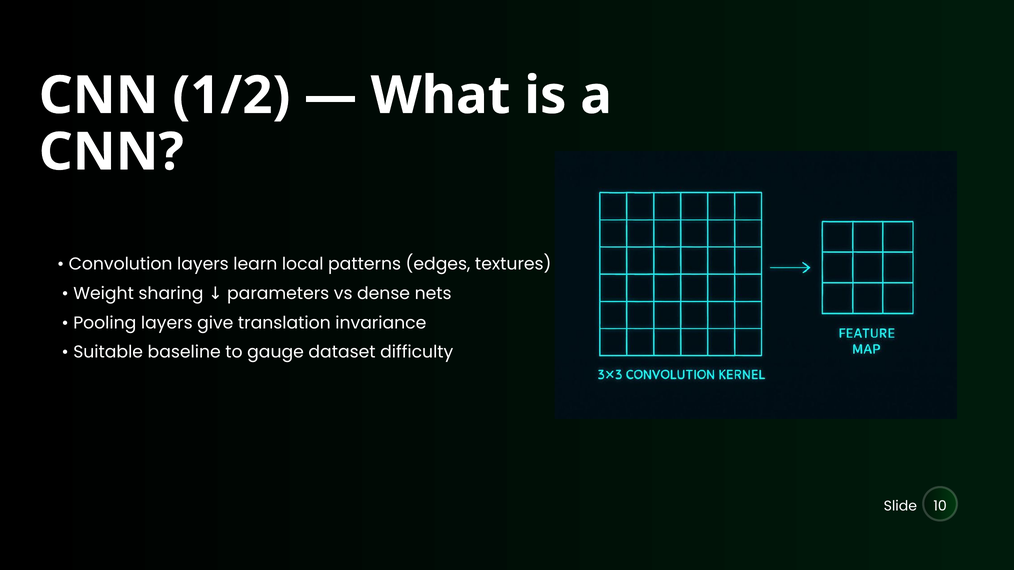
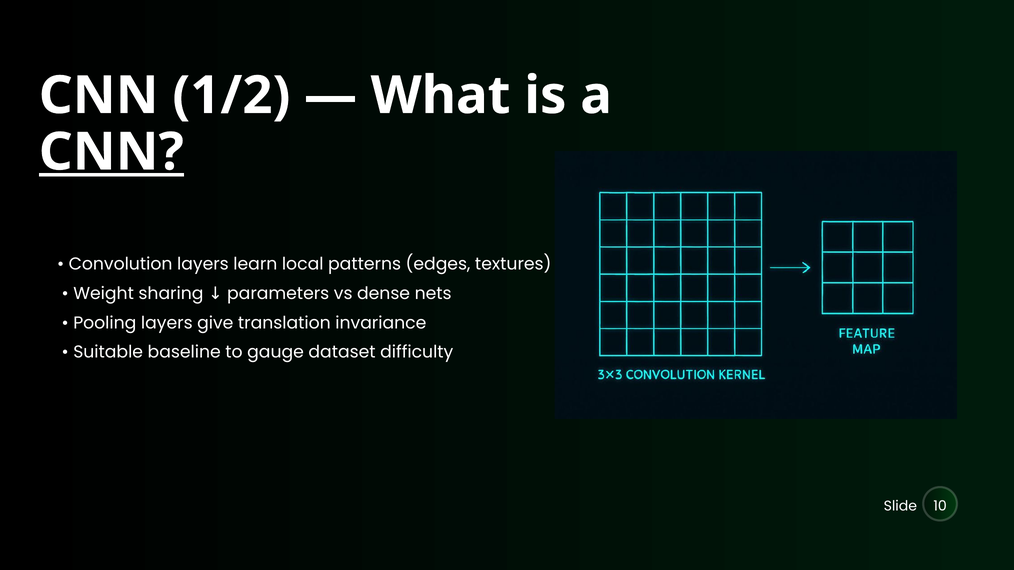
CNN underline: none -> present (111, 152)
